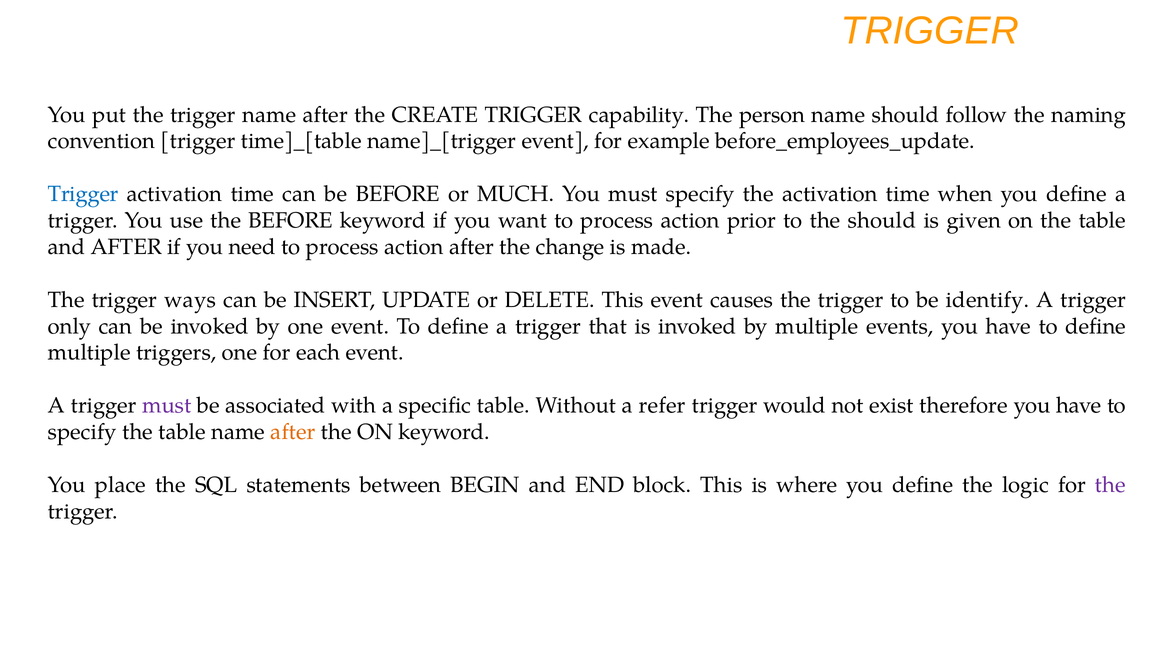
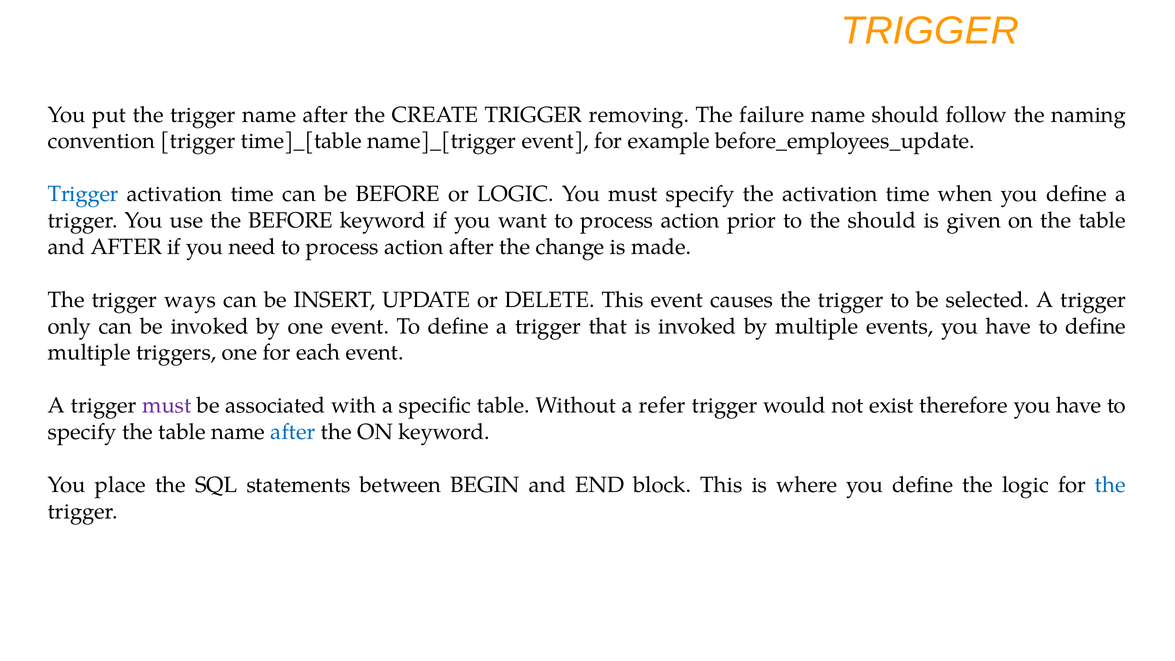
capability: capability -> removing (639, 115)
person: person -> failure (772, 115)
or MUCH: MUCH -> LOGIC (516, 194)
identify: identify -> selected (988, 300)
after colour: orange -> blue (293, 432)
the colour: purple -> blue (1110, 485)
